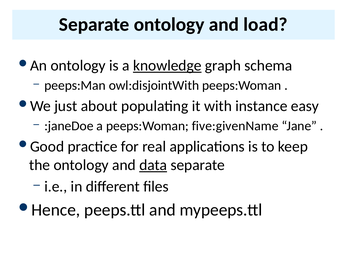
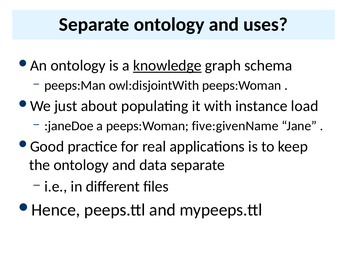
load: load -> uses (266, 25)
easy: easy -> load (305, 106)
data underline: present -> none (153, 165)
